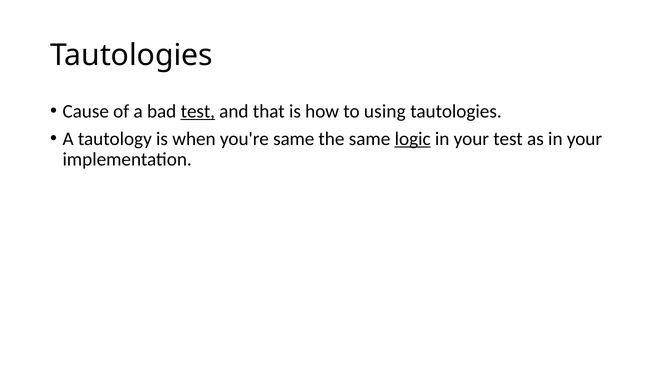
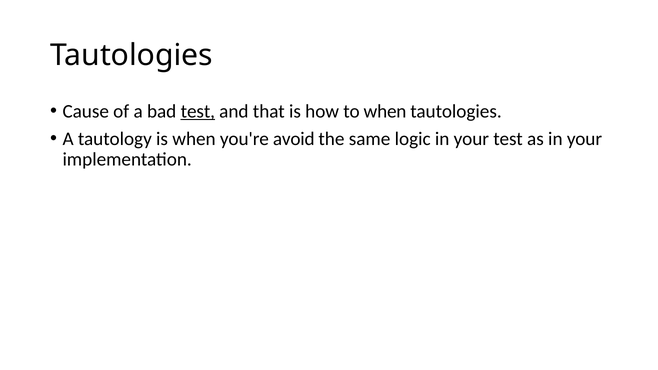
to using: using -> when (385, 111)
you're same: same -> avoid (294, 139)
logic underline: present -> none (413, 139)
